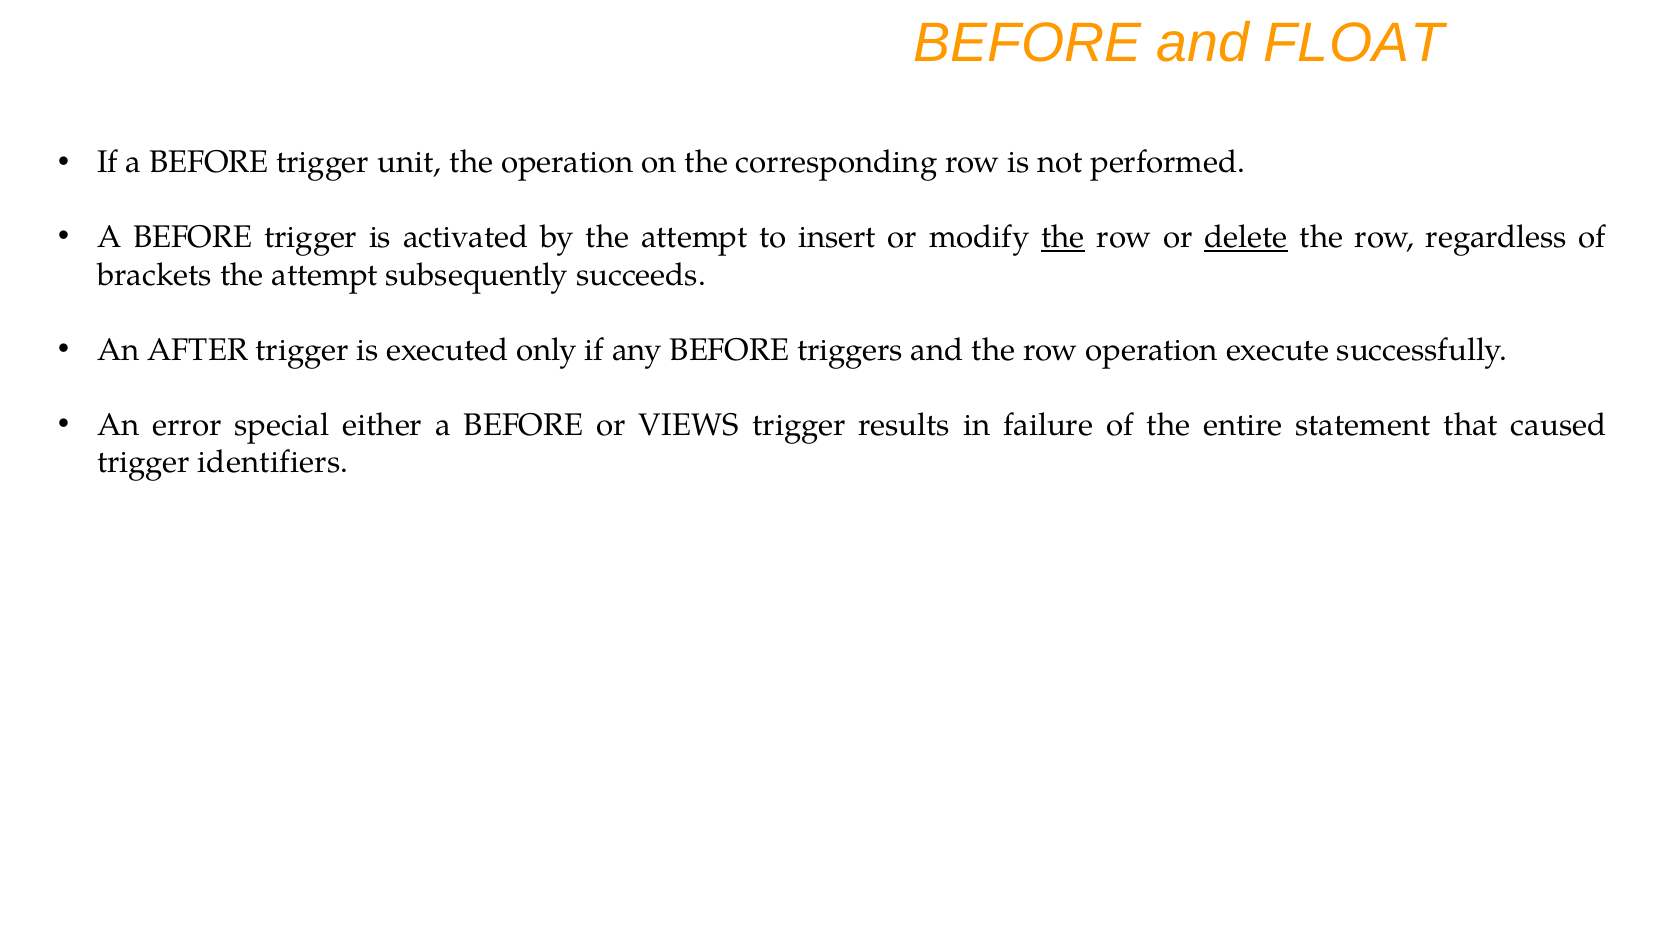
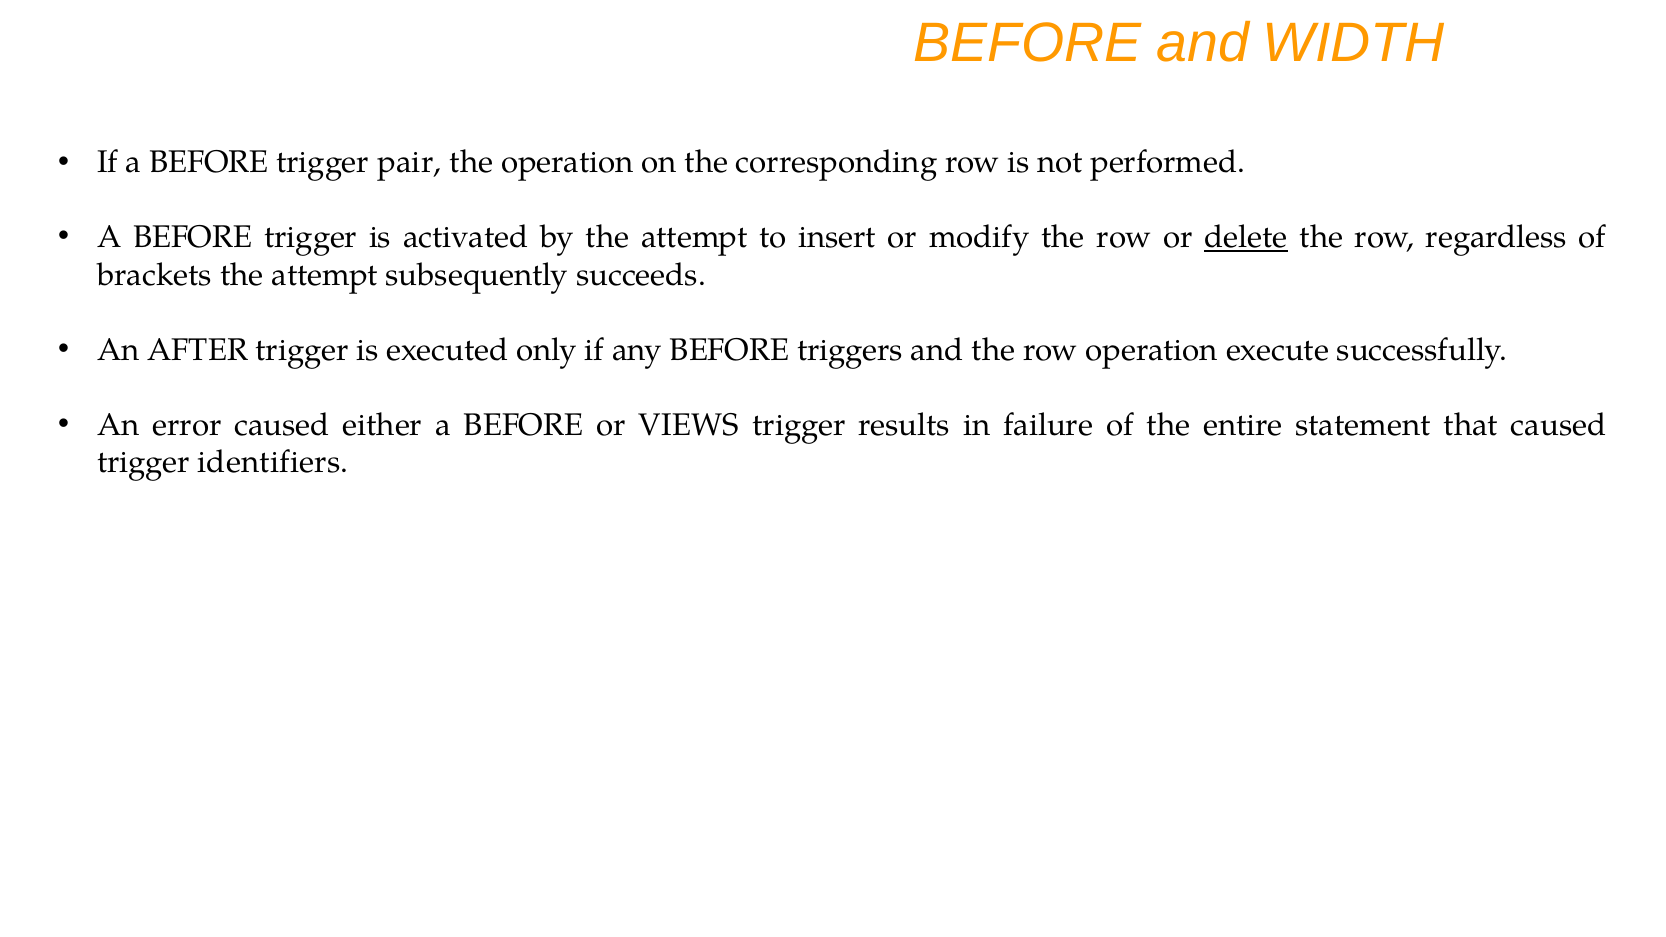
FLOAT: FLOAT -> WIDTH (1354, 43)
unit: unit -> pair (409, 162)
the underline: present -> none (1063, 237)
error special: special -> caused (282, 425)
